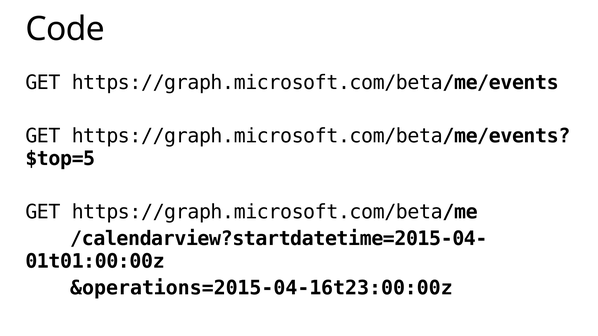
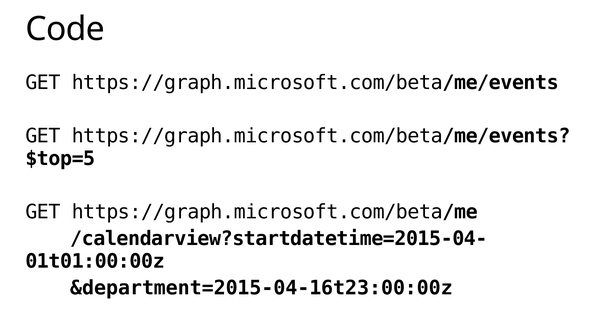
&operations=2015-04-16t23:00:00z: &operations=2015-04-16t23:00:00z -> &department=2015-04-16t23:00:00z (262, 288)
